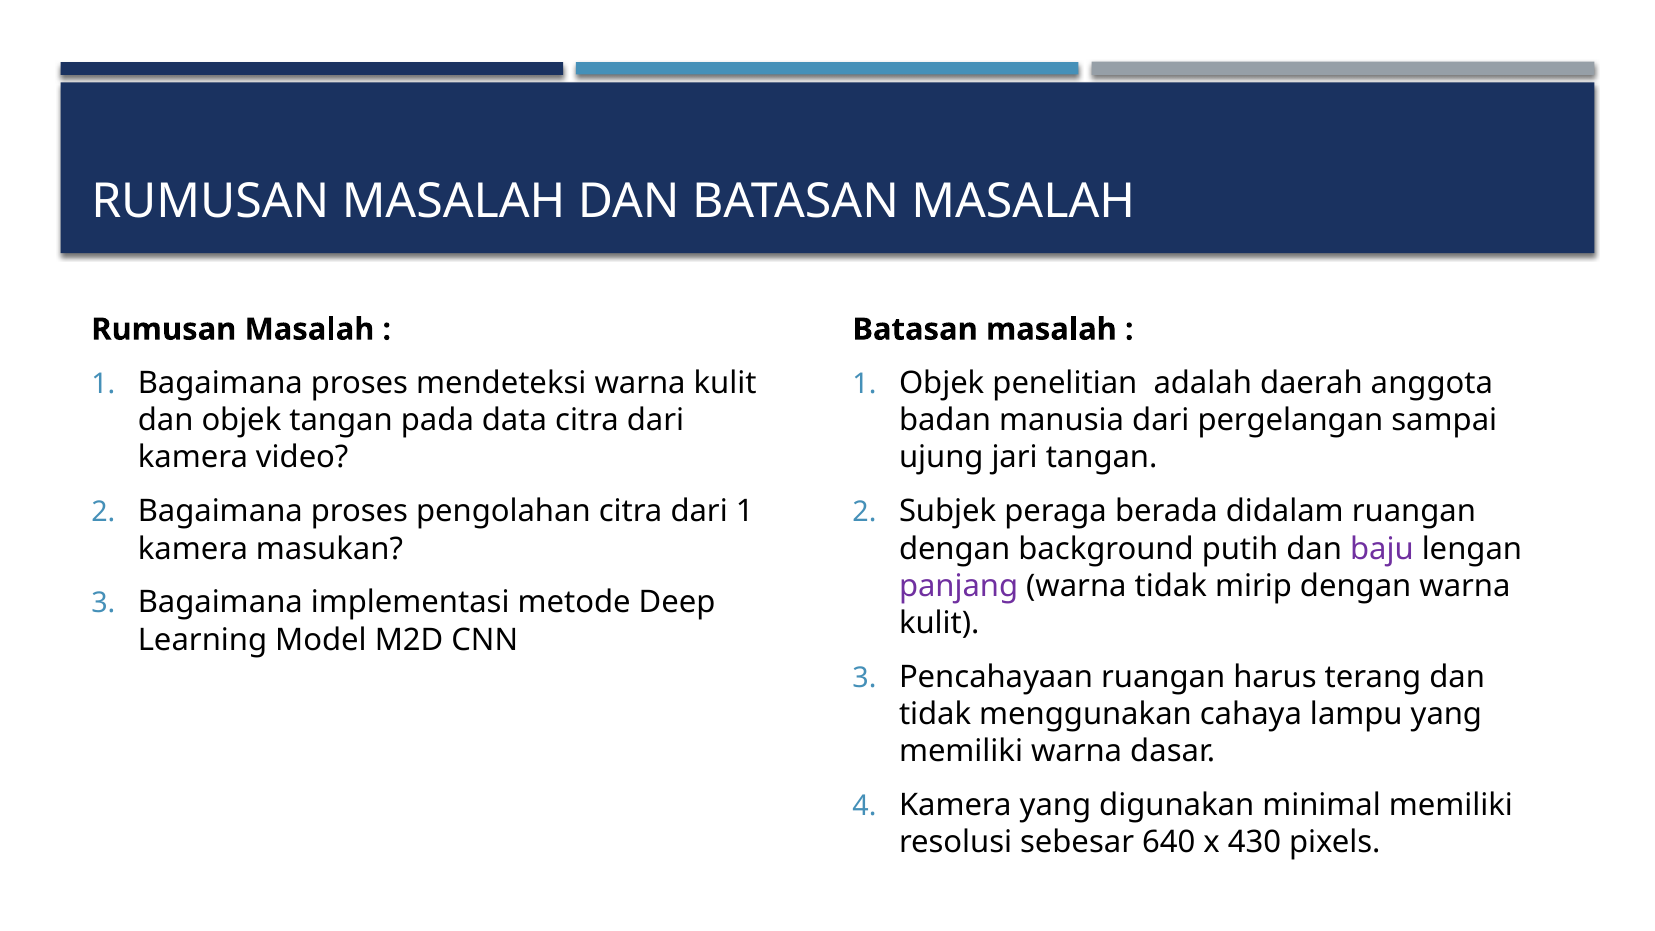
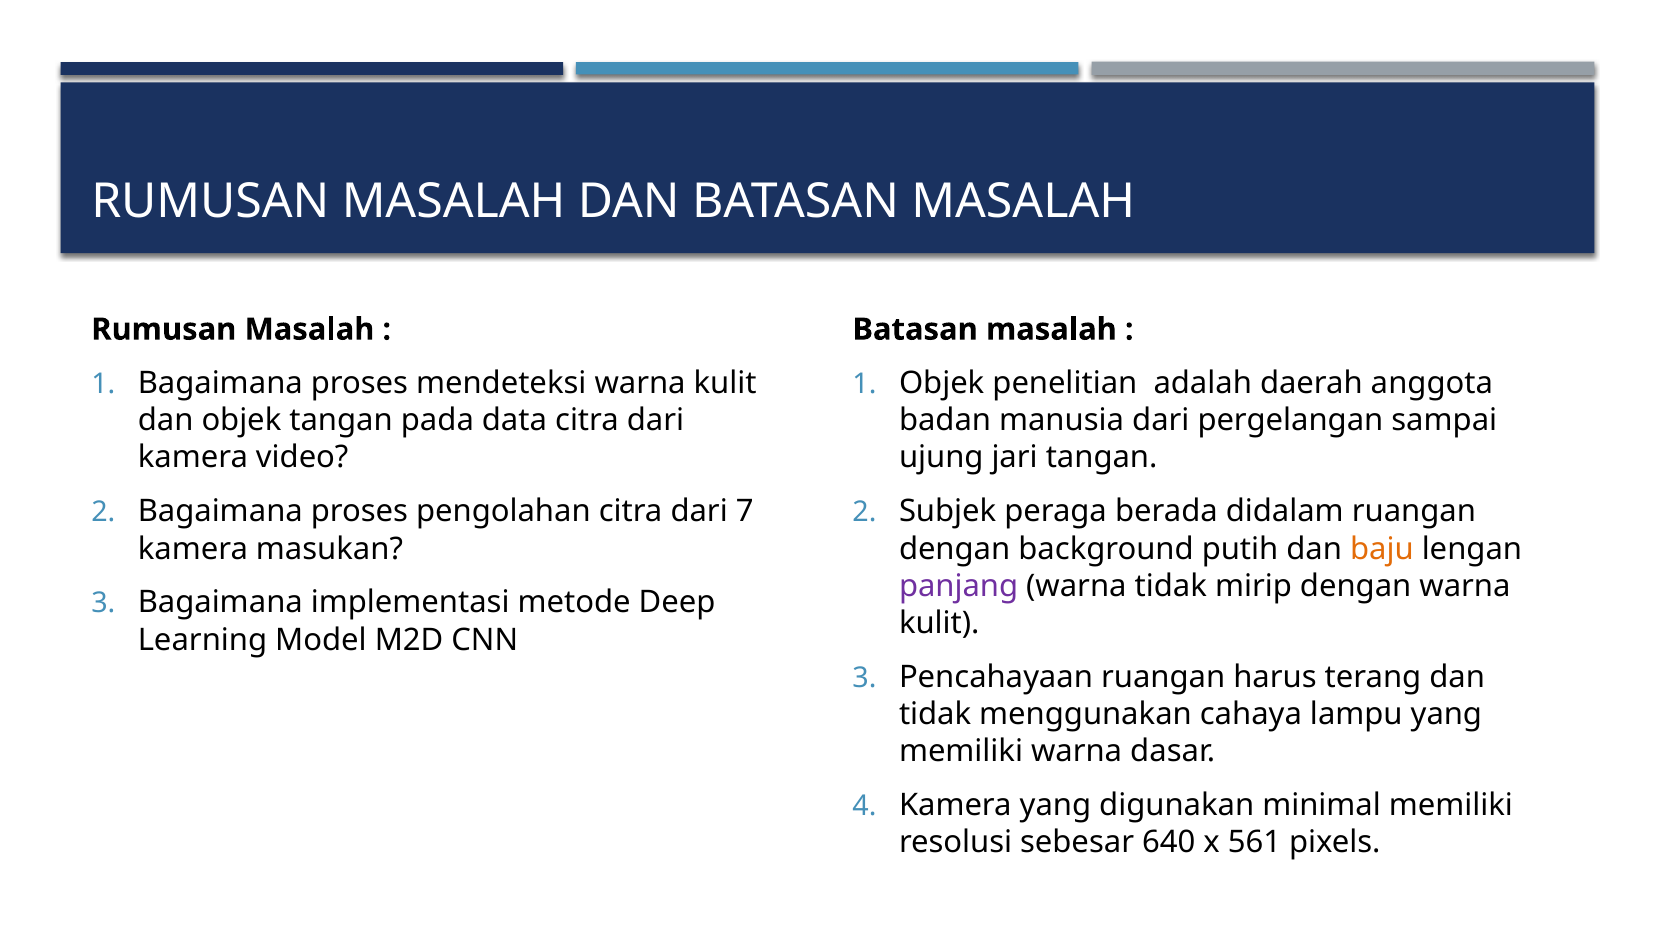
dari 1: 1 -> 7 (745, 512)
baju colour: purple -> orange (1382, 549)
430: 430 -> 561 (1254, 843)
